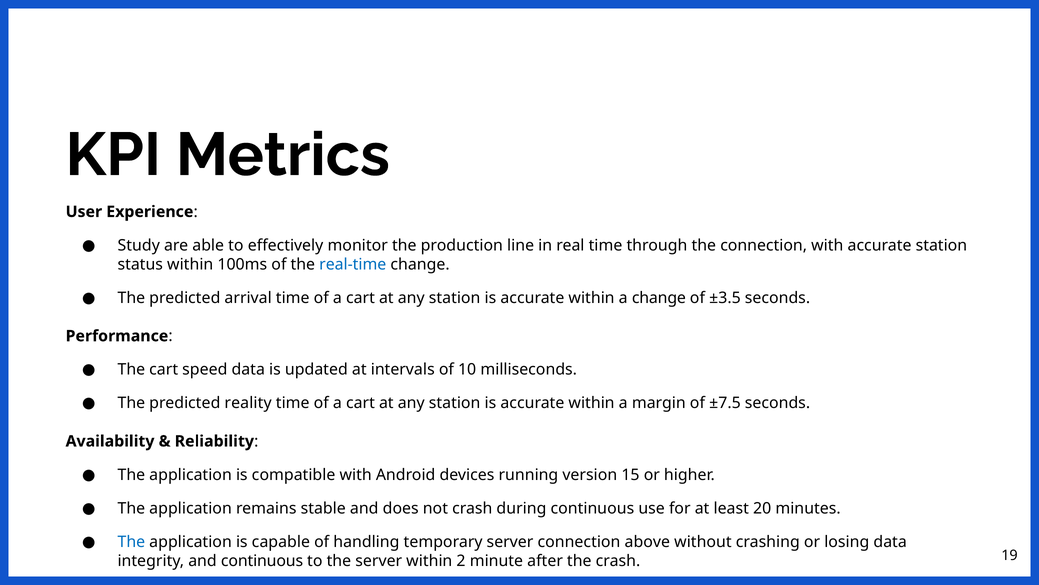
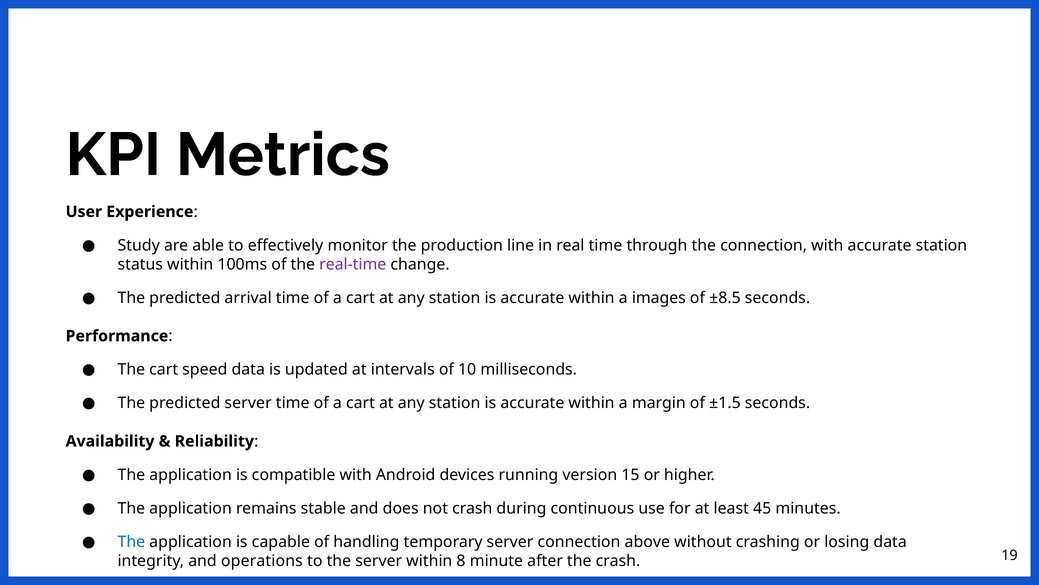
real-time colour: blue -> purple (353, 264)
a change: change -> images (659, 298)
±3.5: ±3.5 -> ±8.5 (725, 298)
predicted reality: reality -> server (248, 403)
±7.5: ±7.5 -> ±1.5 (725, 403)
20: 20 -> 45 (762, 508)
and continuous: continuous -> operations (262, 560)
2: 2 -> 8 (461, 560)
